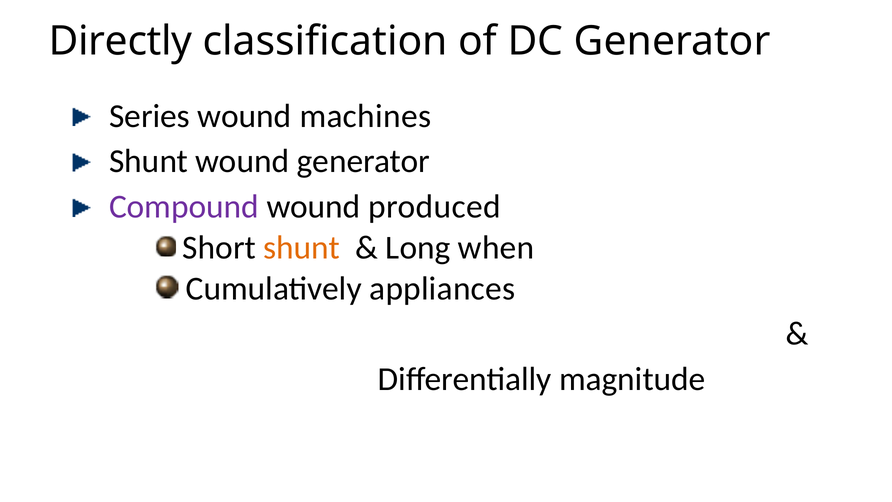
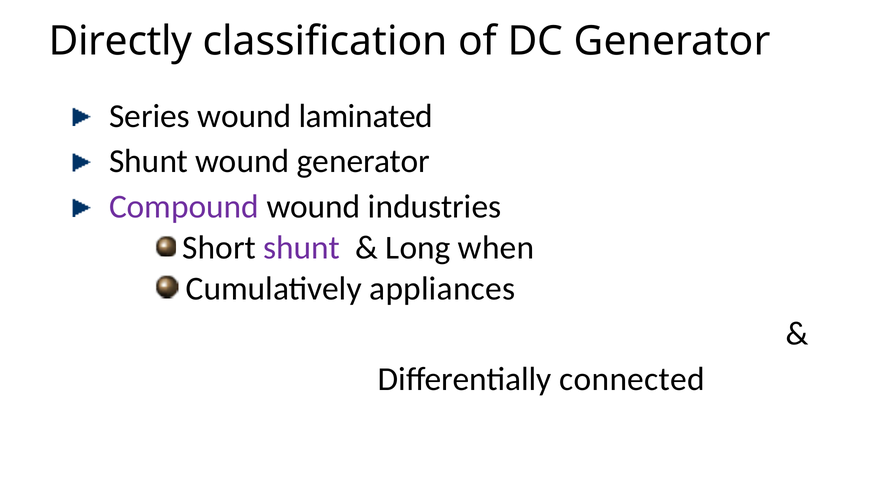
machines: machines -> laminated (366, 116)
produced: produced -> industries (435, 207)
shunt colour: orange -> purple (302, 248)
magnitude: magnitude -> connected (632, 379)
